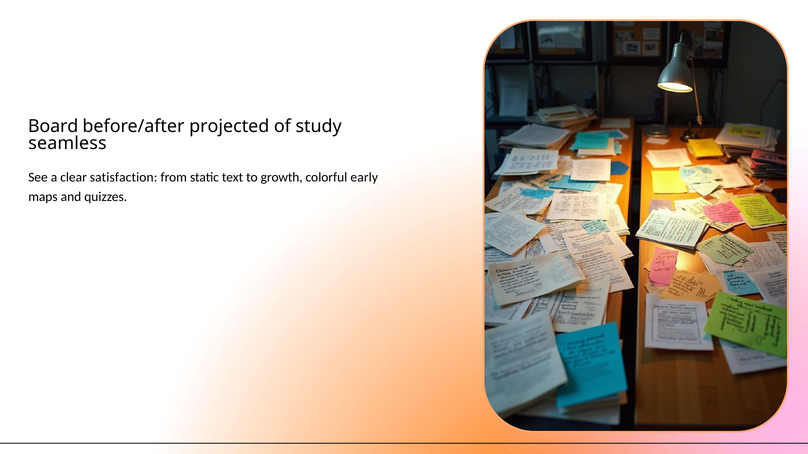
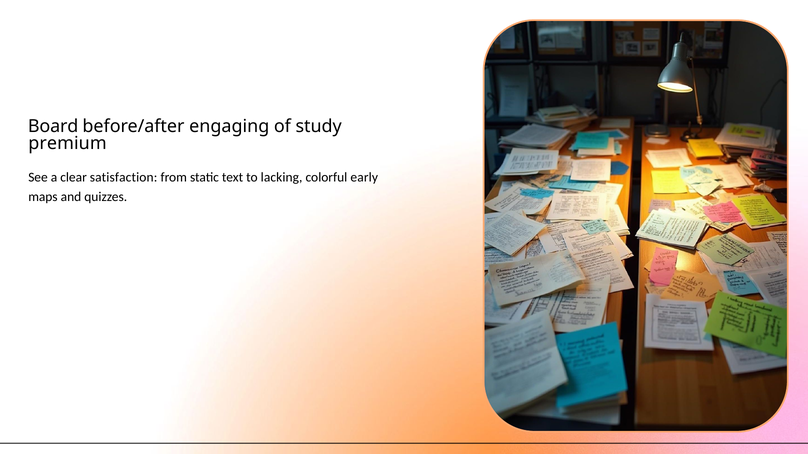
projected: projected -> engaging (229, 126)
seamless: seamless -> premium (67, 143)
growth: growth -> lacking (282, 178)
